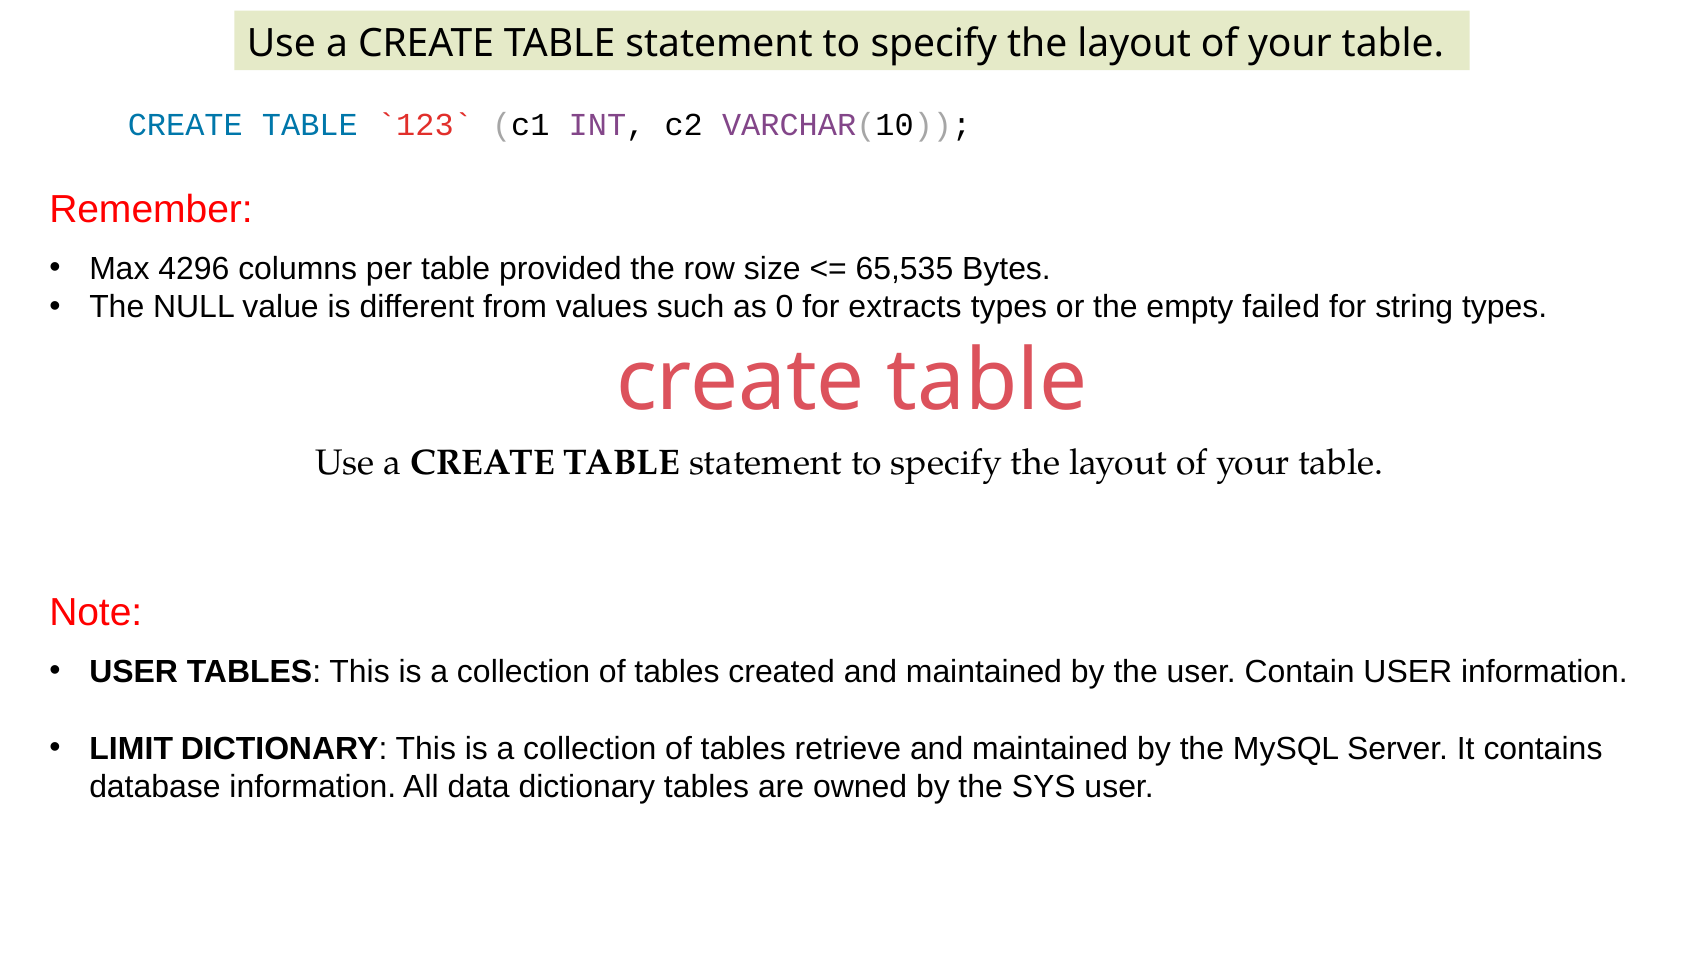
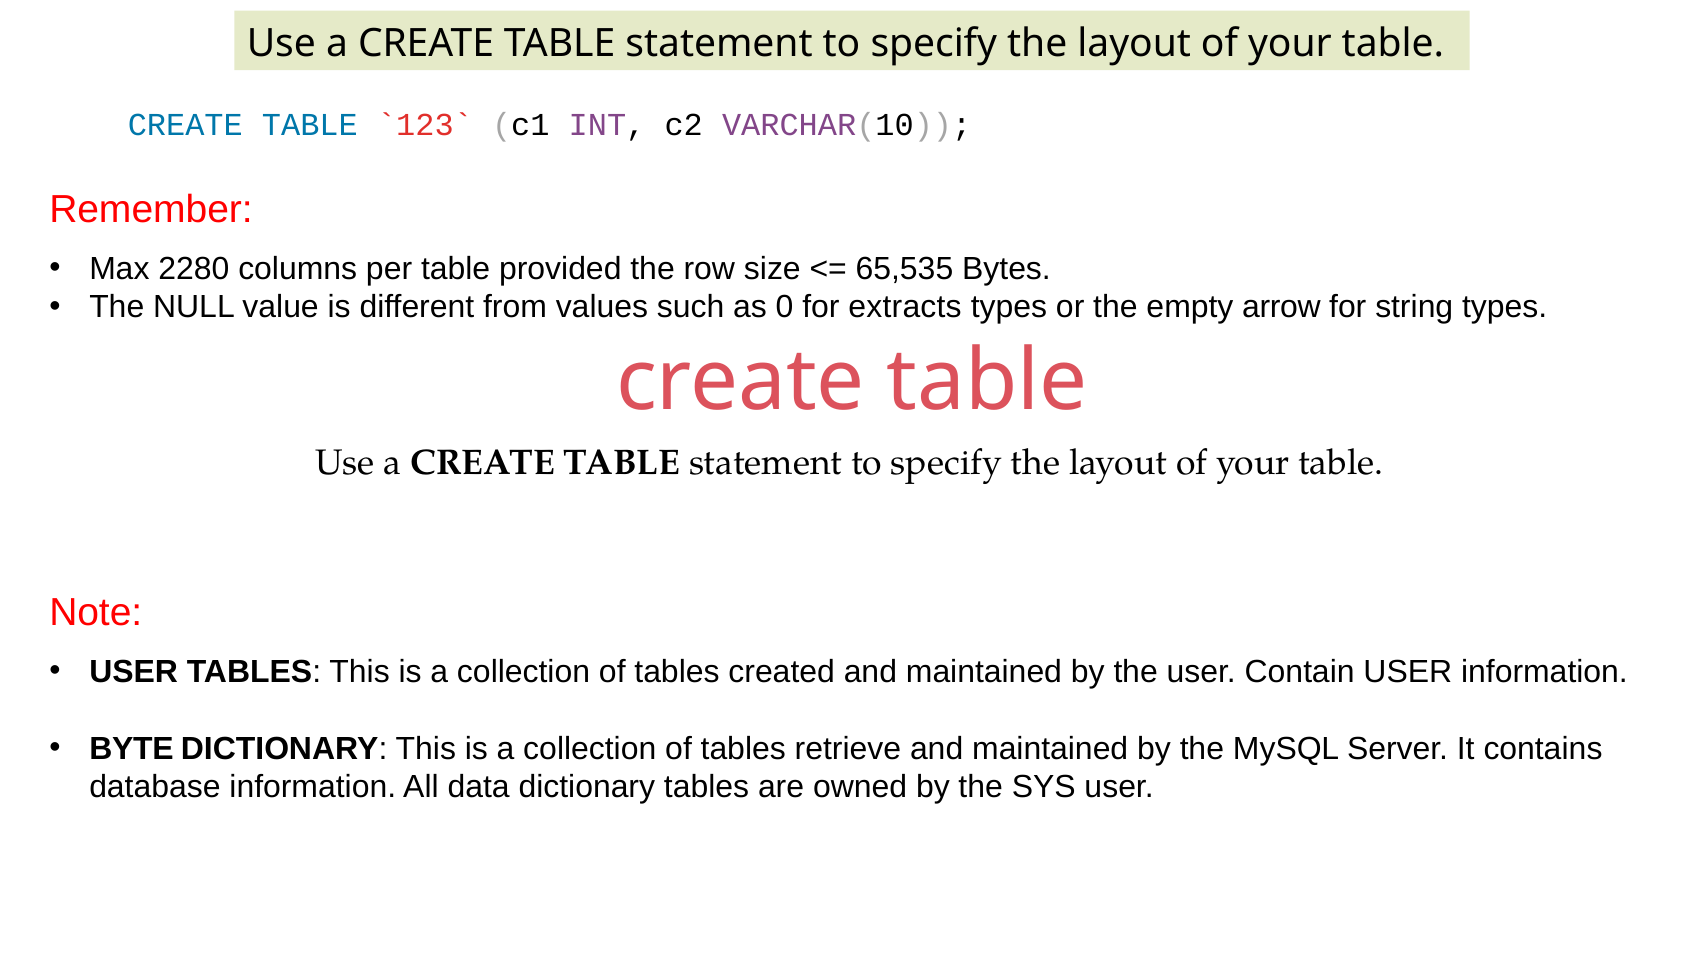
4296: 4296 -> 2280 (194, 269)
failed: failed -> arrow (1281, 307)
LIMIT: LIMIT -> BYTE (131, 748)
